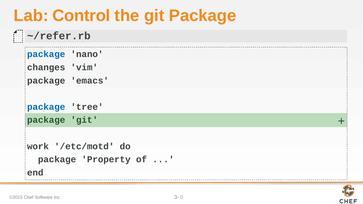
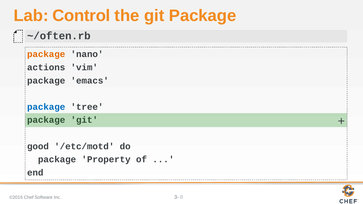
~/refer.rb: ~/refer.rb -> ~/often.rb (59, 36)
package colour: blue -> orange (46, 54)
changes: changes -> actions (46, 67)
work: work -> good (38, 146)
